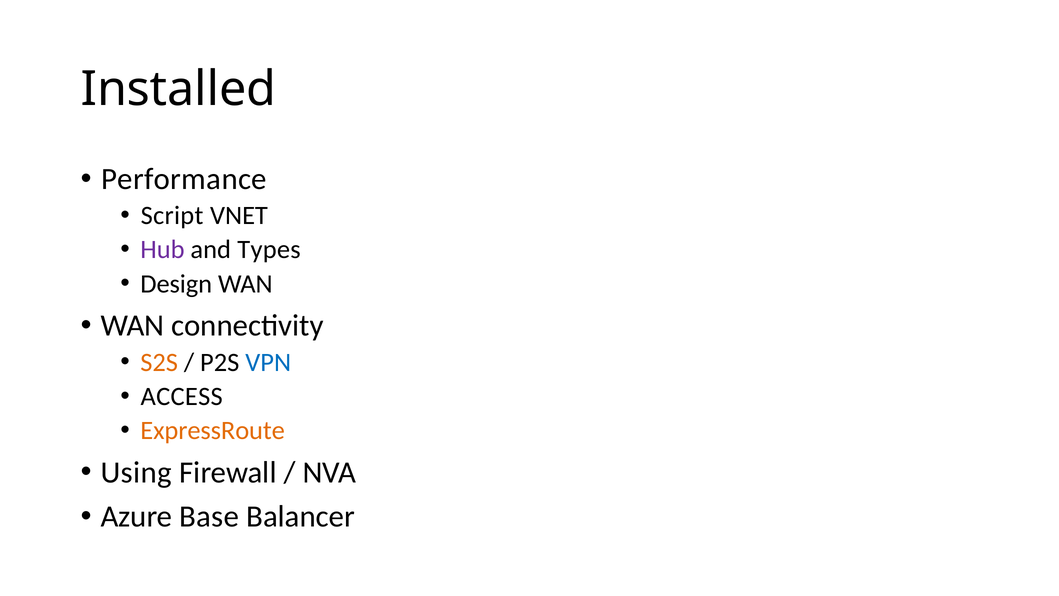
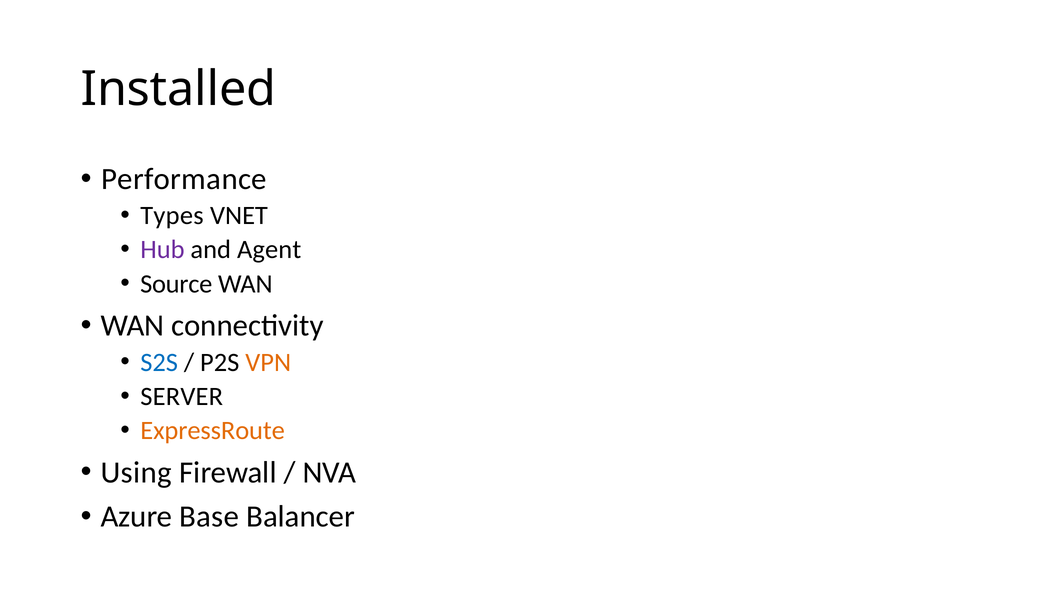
Script: Script -> Types (172, 215)
Types: Types -> Agent (269, 250)
Design: Design -> Source (176, 284)
S2S colour: orange -> blue (159, 362)
VPN colour: blue -> orange (268, 362)
ACCESS: ACCESS -> SERVER (182, 396)
